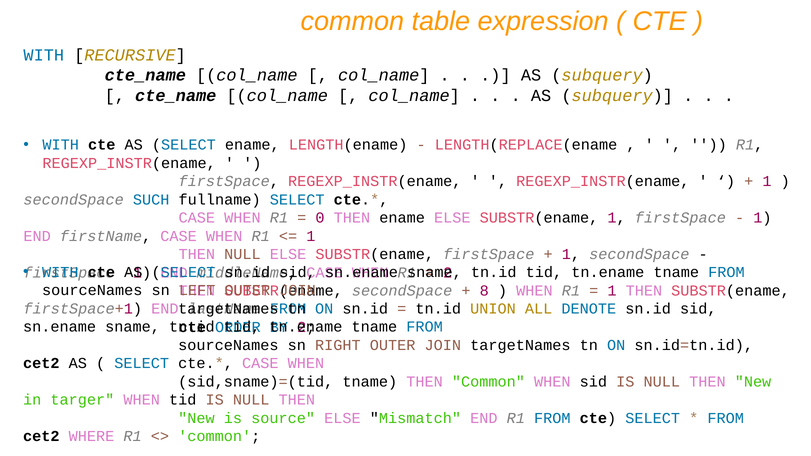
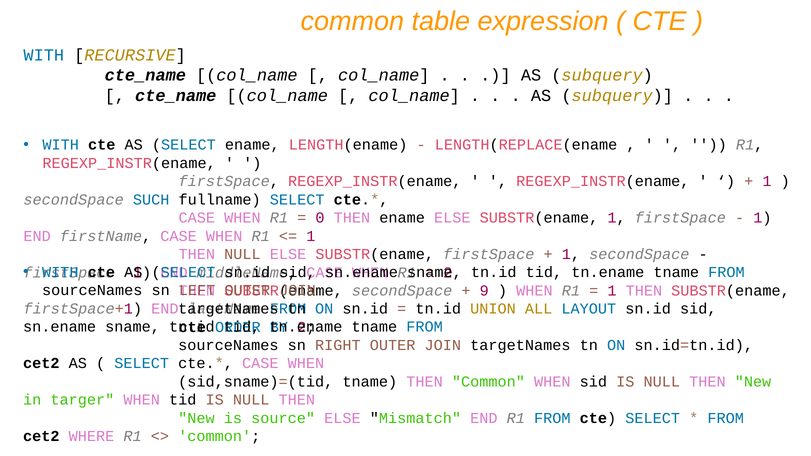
8: 8 -> 9 (484, 291)
DENOTE: DENOTE -> LAYOUT (589, 309)
